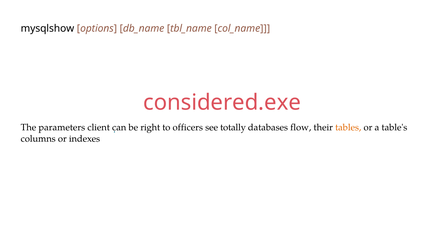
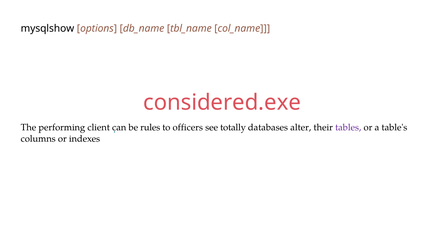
parameters: parameters -> performing (62, 127)
right: right -> rules (150, 127)
flow: flow -> alter (301, 127)
tables colour: orange -> purple (348, 127)
